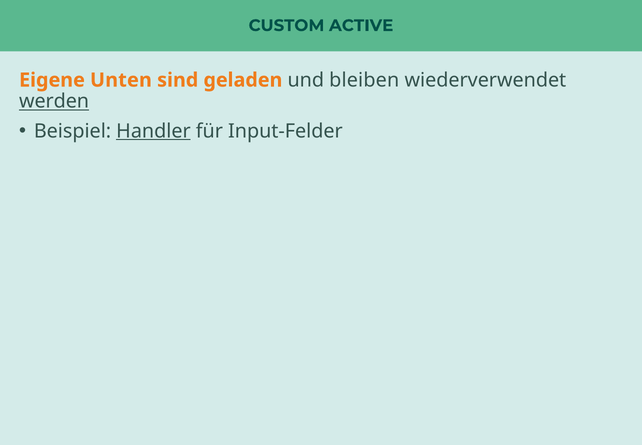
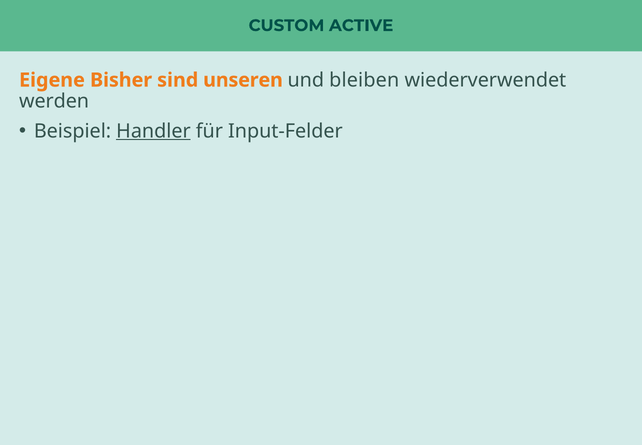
Unten: Unten -> Bisher (121, 80)
geladen: geladen -> unseren (243, 80)
werden underline: present -> none (54, 101)
